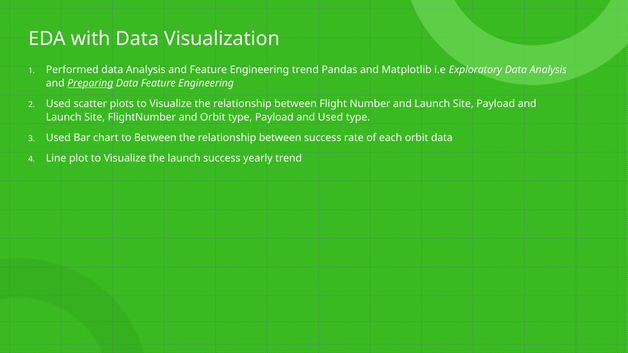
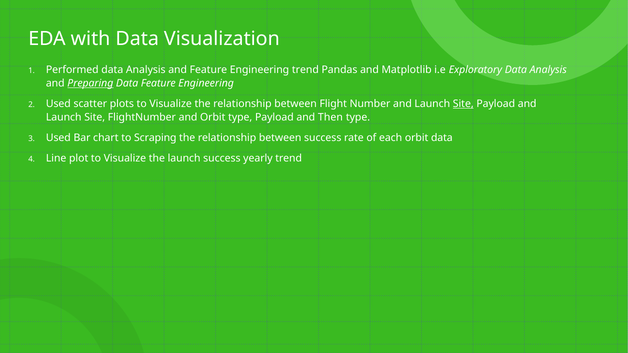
Site underline: none -> present (463, 104)
and Used: Used -> Then (330, 118)
to Between: Between -> Scraping (155, 138)
